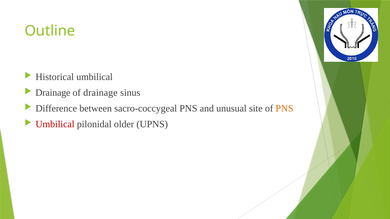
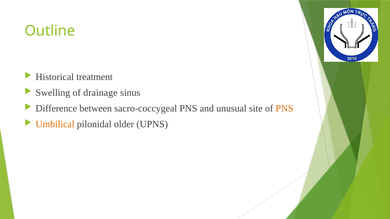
Historical umbilical: umbilical -> treatment (95, 77)
Drainage: Drainage -> Swelling (53, 93)
Umbilical colour: red -> orange (55, 124)
